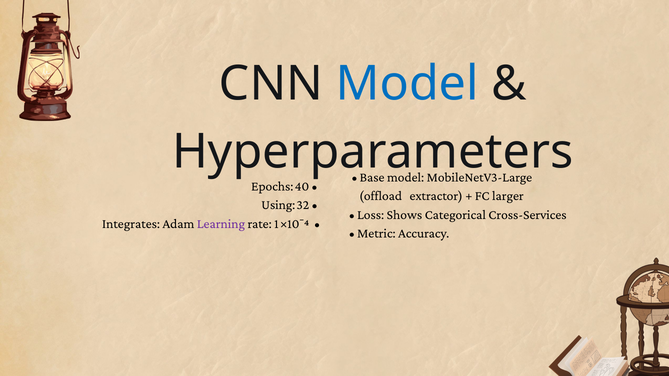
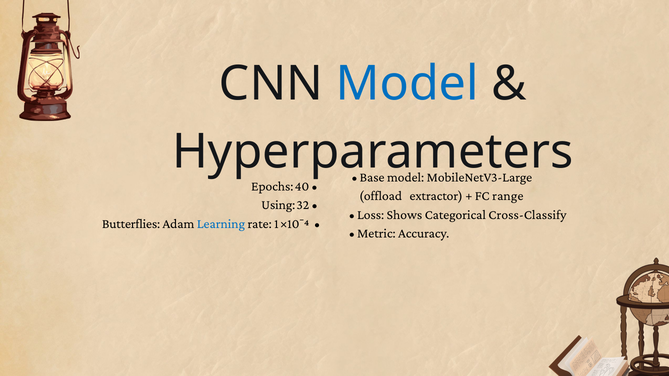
larger: larger -> range (508, 196)
Cross‑Services: Cross‑Services -> Cross‑Classify (527, 215)
Integrates: Integrates -> Butterflies (131, 224)
Learning colour: purple -> blue (221, 224)
